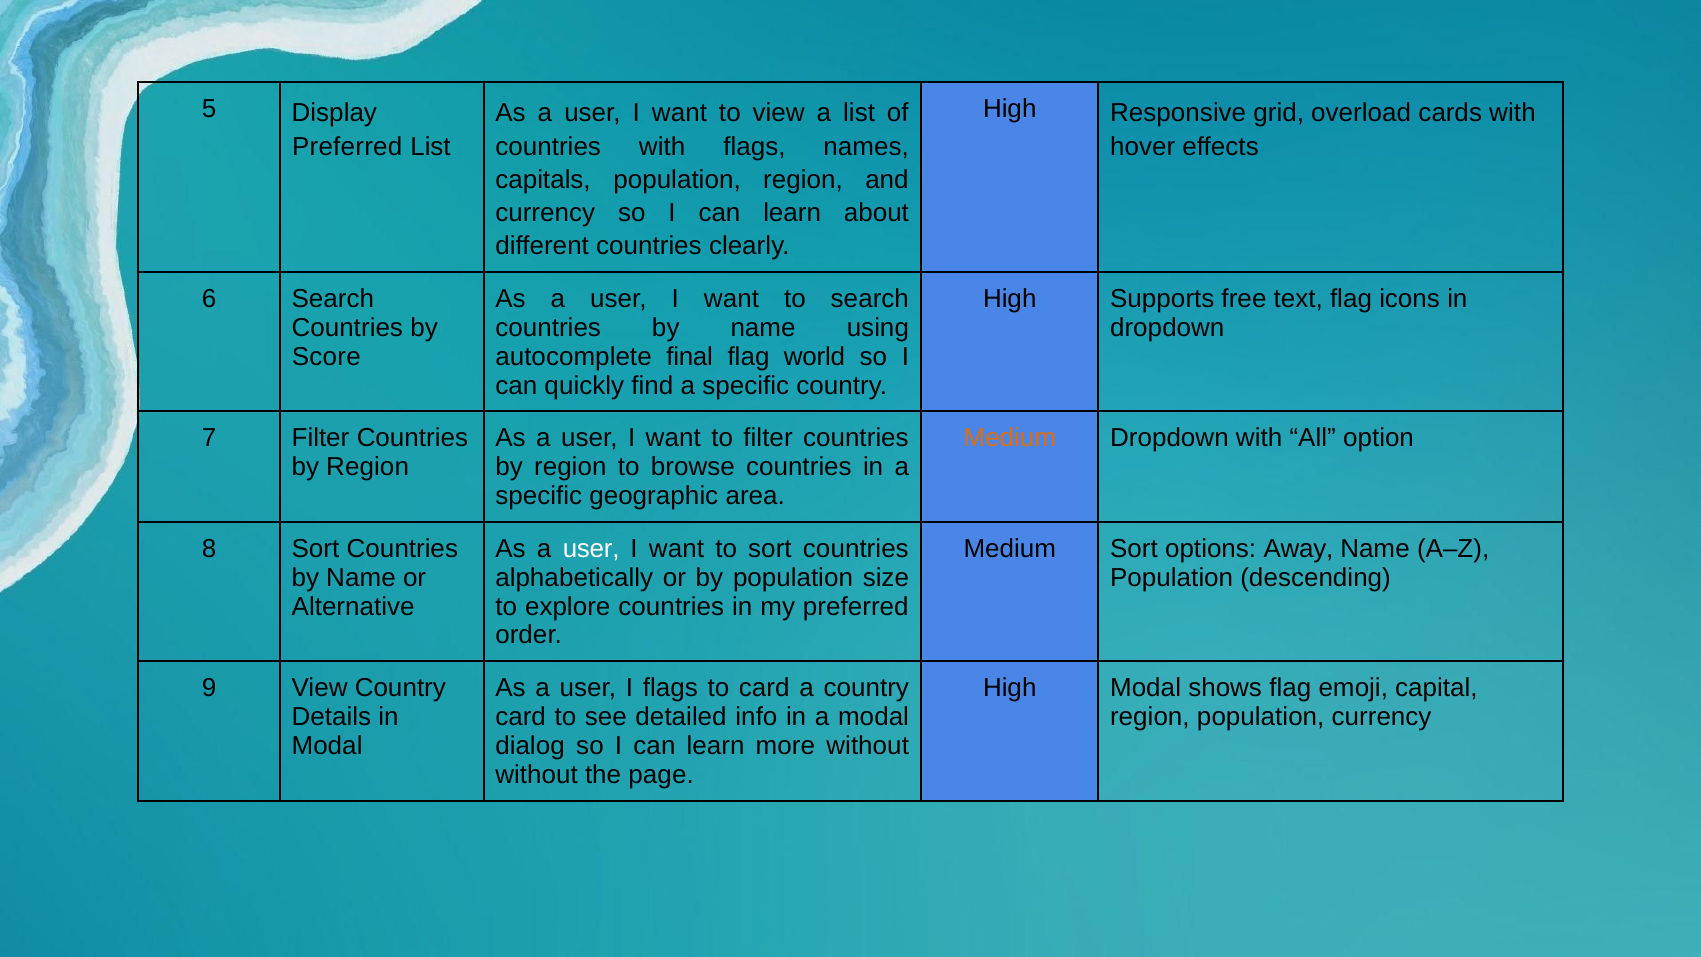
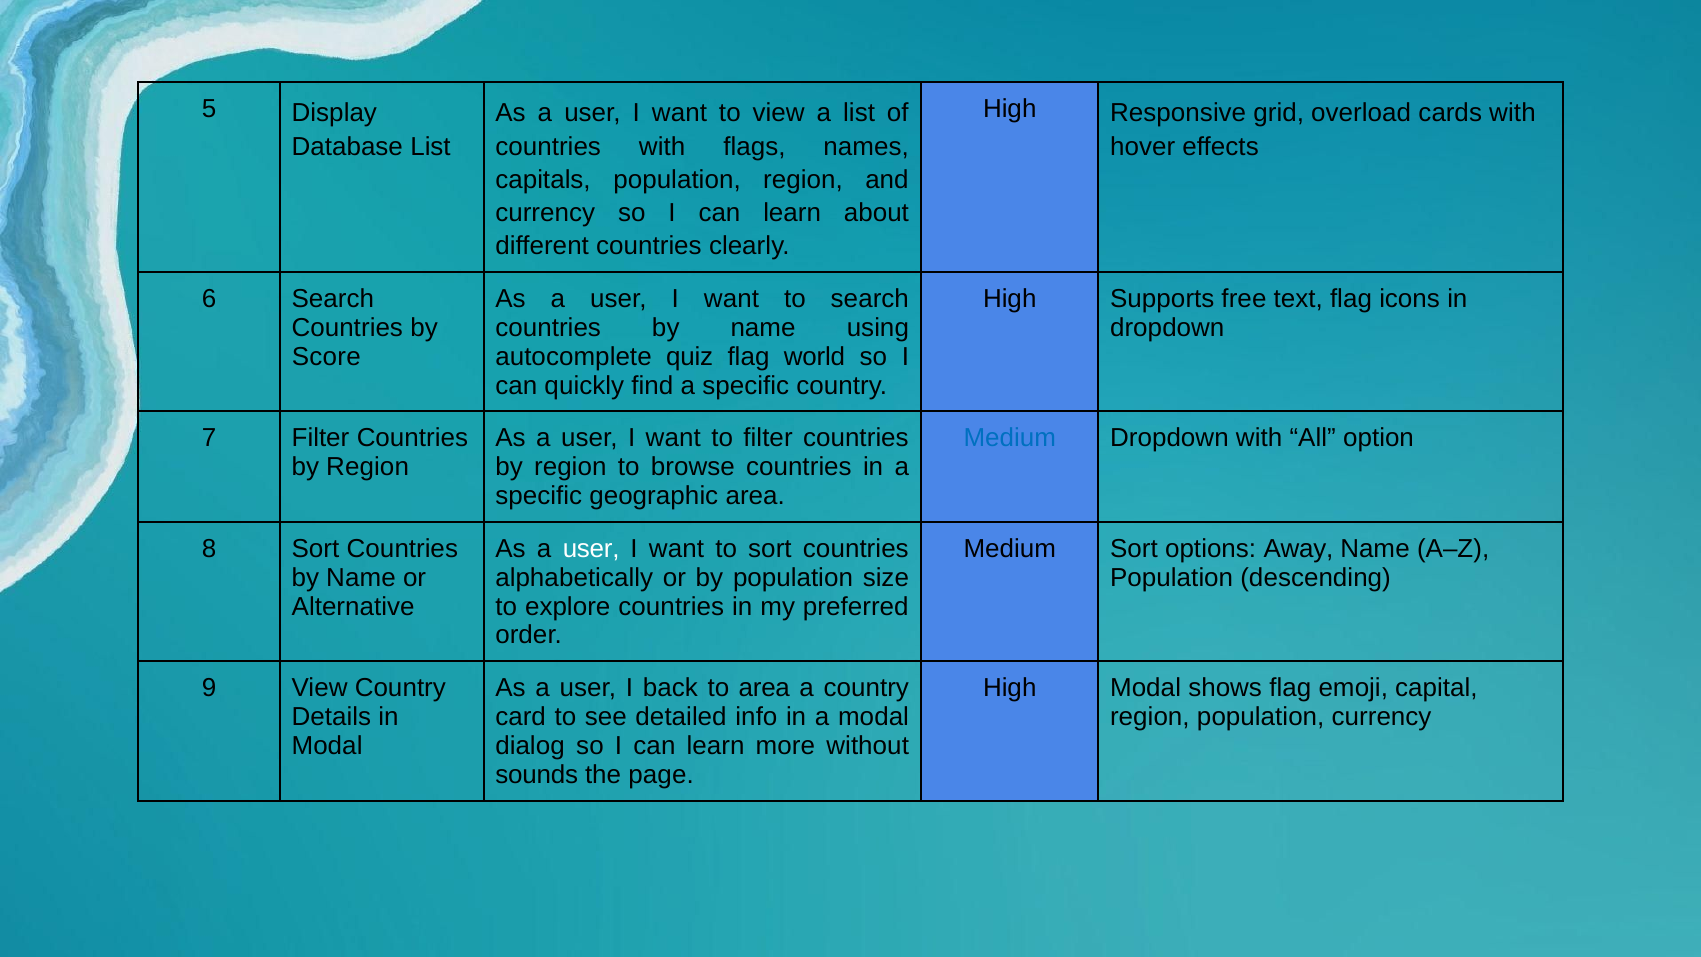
Preferred: Preferred -> Database (347, 146)
final: final -> quiz (690, 357)
Medium colour: orange -> blue (1010, 438)
I flags: flags -> back (670, 688)
to card: card -> area (764, 688)
without: without -> sounds (537, 775)
